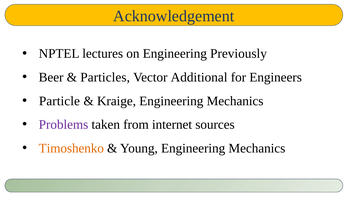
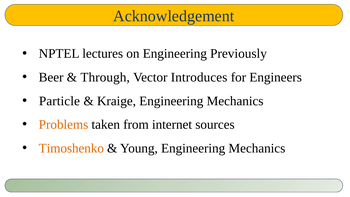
Particles: Particles -> Through (105, 77)
Additional: Additional -> Introduces (199, 77)
Problems colour: purple -> orange (64, 124)
